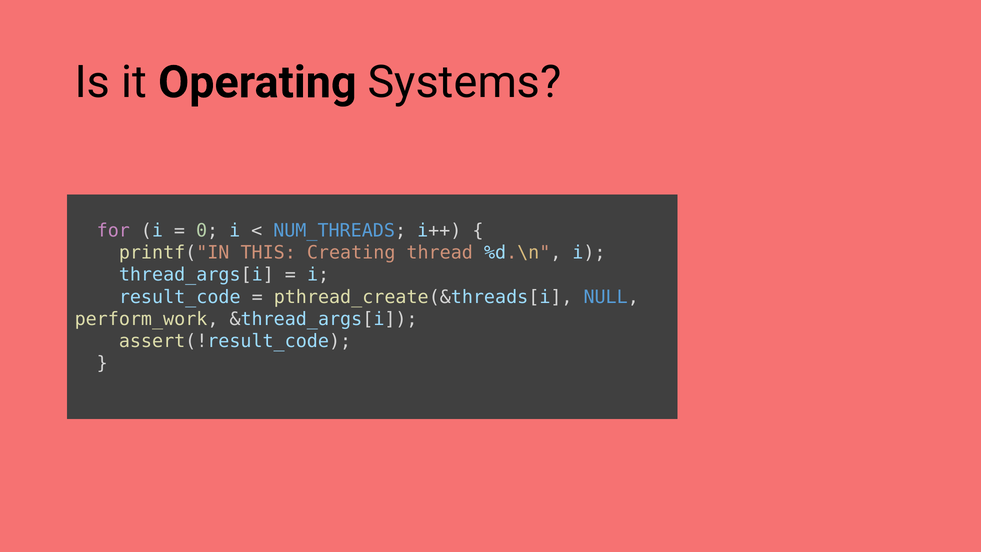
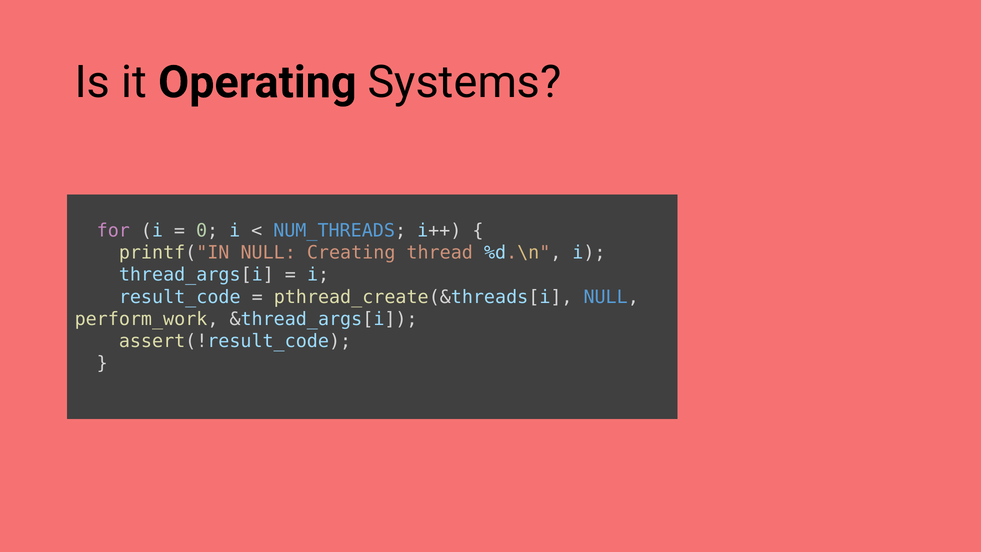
printf("IN THIS: THIS -> NULL (268, 253)
